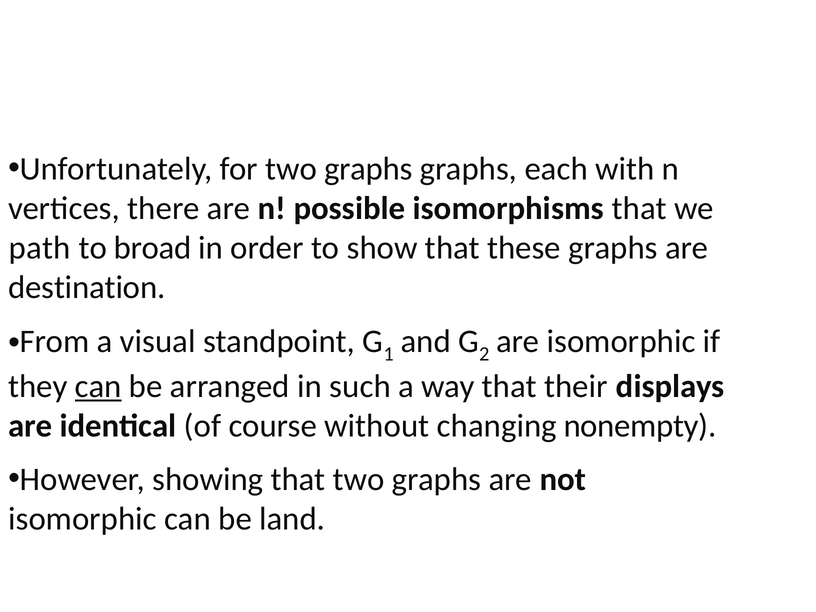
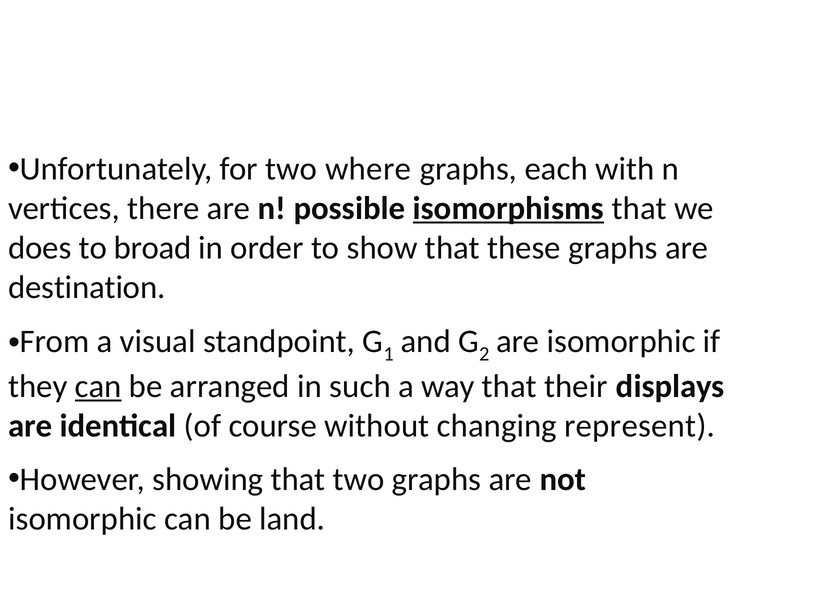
for two graphs: graphs -> where (368, 169)
isomorphisms underline: none -> present (508, 208)
path: path -> does (40, 248)
nonempty: nonempty -> represent (640, 426)
